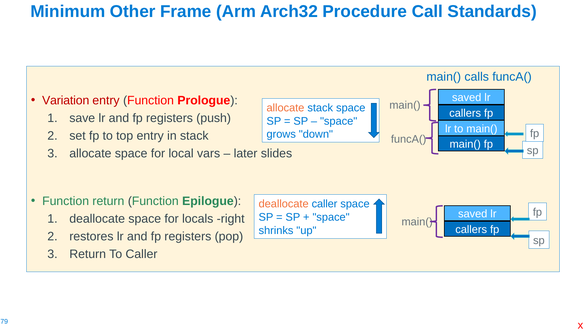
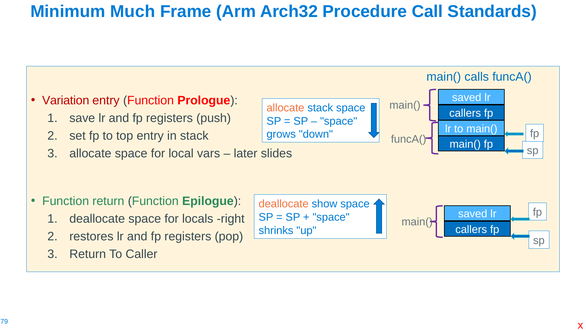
Other: Other -> Much (133, 11)
deallocate caller: caller -> show (324, 204)
